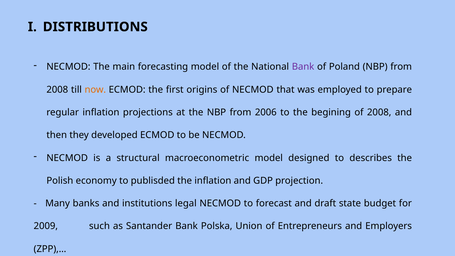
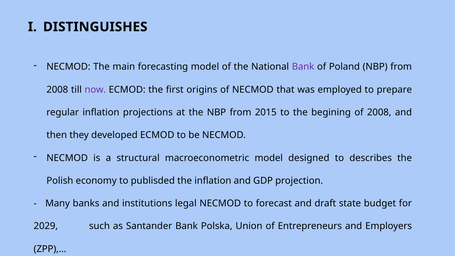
DISTRIBUTIONS: DISTRIBUTIONS -> DISTINGUISHES (95, 27)
now colour: orange -> purple (95, 90)
2006: 2006 -> 2015 (266, 112)
2009: 2009 -> 2029 (46, 226)
